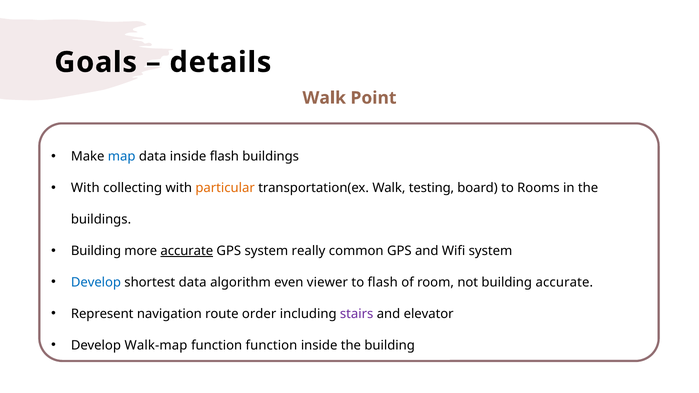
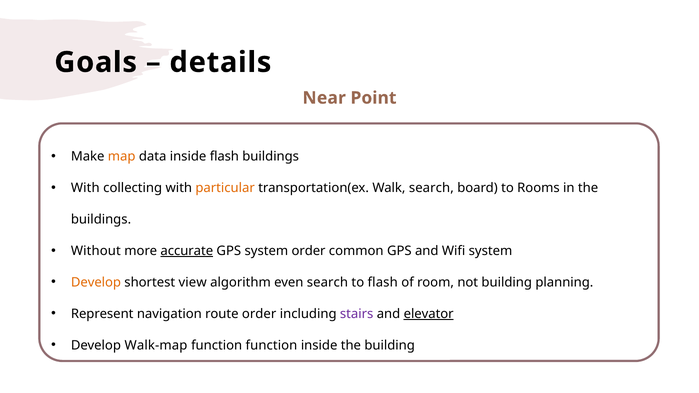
Walk: Walk -> Near (324, 98)
map colour: blue -> orange (122, 157)
Walk testing: testing -> search (431, 188)
Building: Building -> Without (96, 251)
system really: really -> order (309, 251)
Develop colour: blue -> orange (96, 283)
shortest data: data -> view (193, 283)
even viewer: viewer -> search (327, 283)
building accurate: accurate -> planning (564, 283)
elevator underline: none -> present (429, 314)
